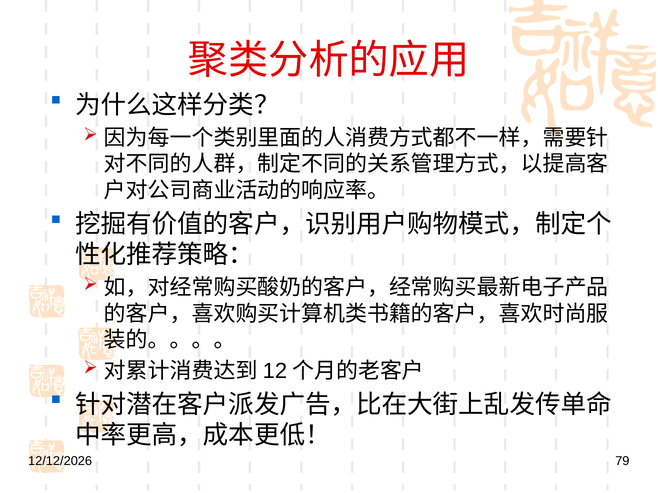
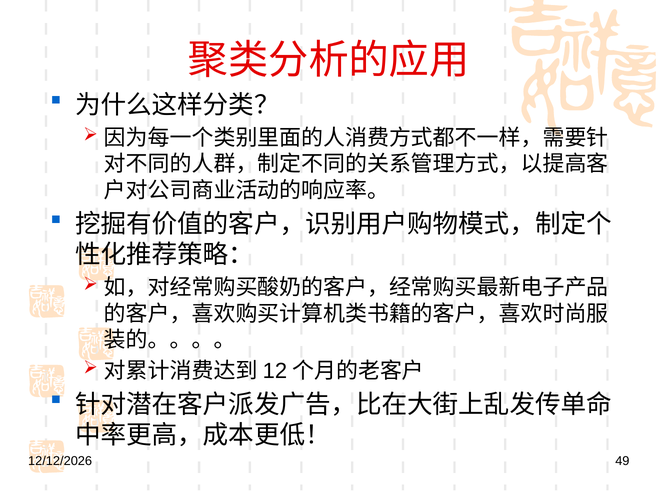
79: 79 -> 49 (622, 461)
